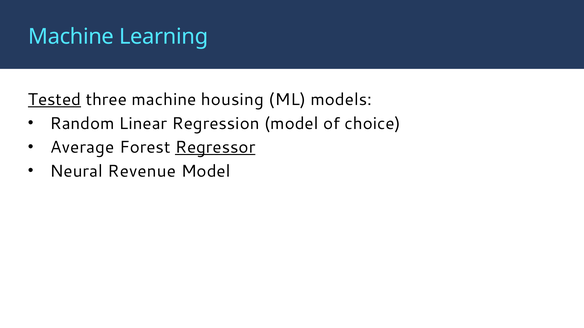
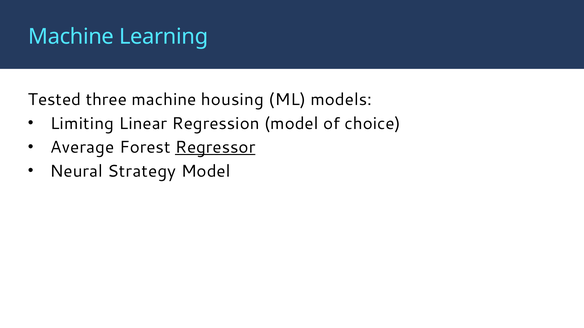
Tested underline: present -> none (55, 100)
Random: Random -> Limiting (82, 124)
Revenue: Revenue -> Strategy (142, 171)
